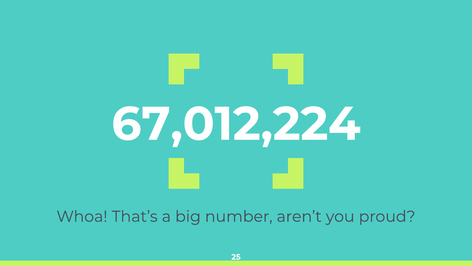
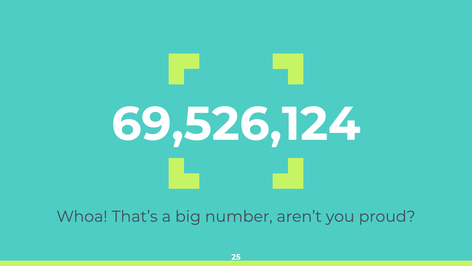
67,012,224: 67,012,224 -> 69,526,124 (236, 124)
